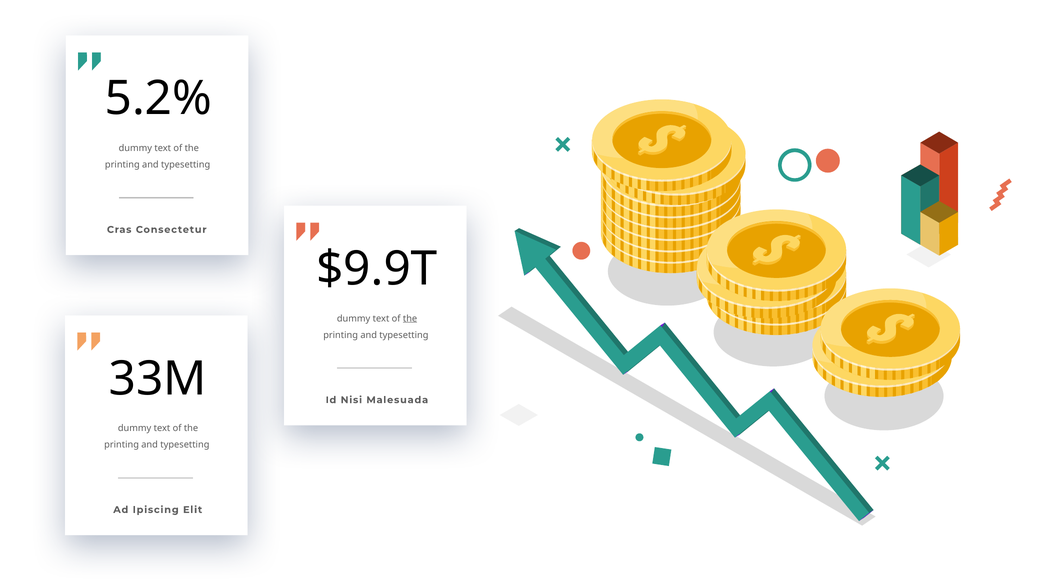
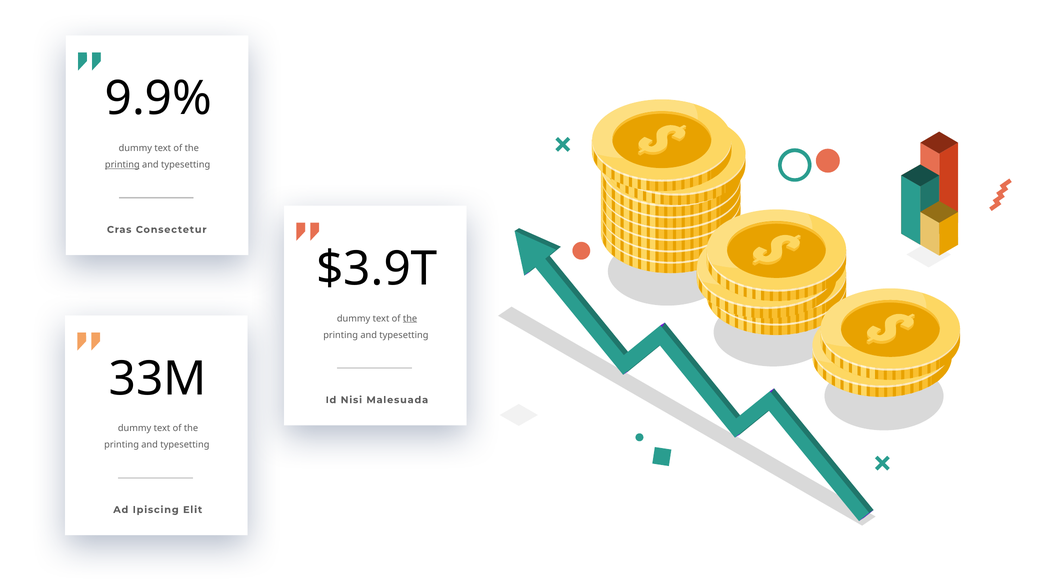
5.2%: 5.2% -> 9.9% (158, 99)
printing underline: none -> present (122, 165)
$9.9T: $9.9T -> $3.9T (377, 269)
